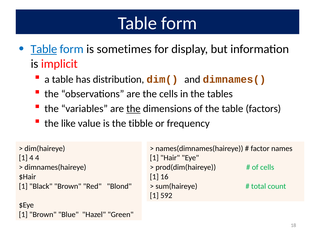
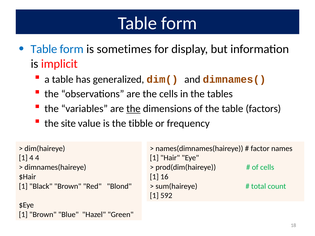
Table underline: present -> none (44, 49)
distribution: distribution -> generalized (118, 79)
like: like -> site (68, 124)
